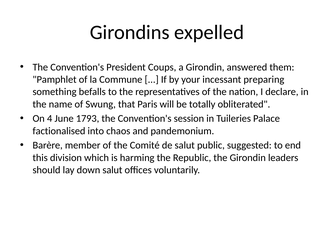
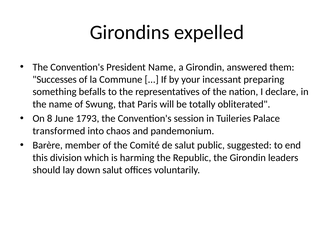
President Coups: Coups -> Name (162, 67)
Pamphlet: Pamphlet -> Successes (55, 79)
4: 4 -> 8 (50, 118)
factionalised: factionalised -> transformed (59, 131)
